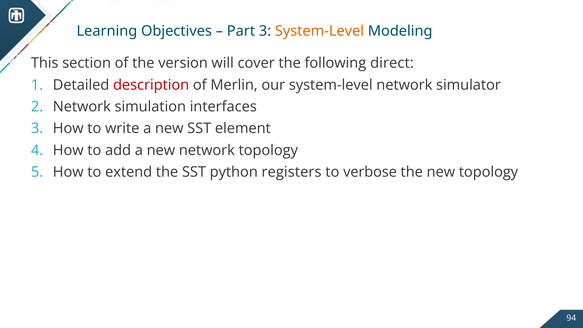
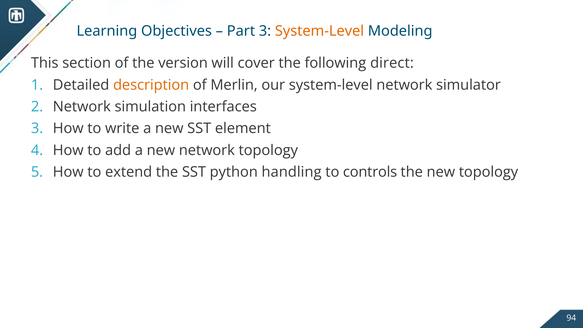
description colour: red -> orange (151, 85)
registers: registers -> handling (292, 172)
verbose: verbose -> controls (370, 172)
